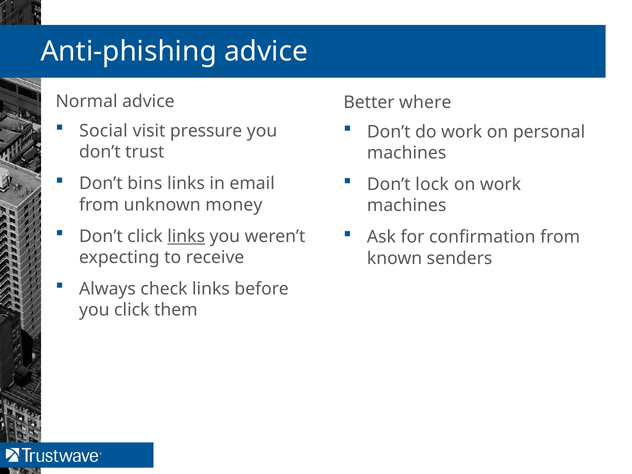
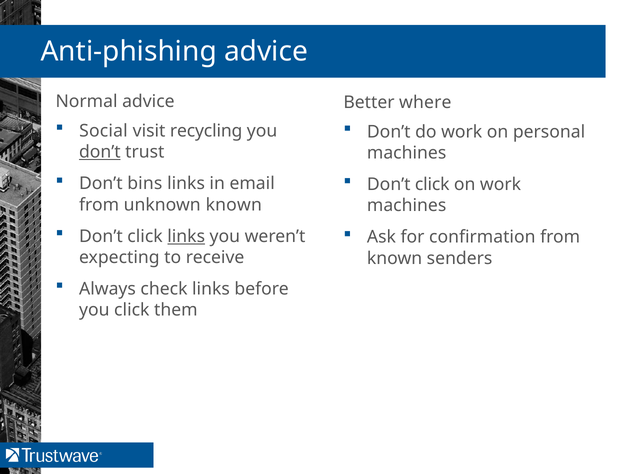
pressure: pressure -> recycling (206, 131)
don’t underline: none -> present (100, 152)
lock: lock -> click (432, 184)
unknown money: money -> known (234, 205)
